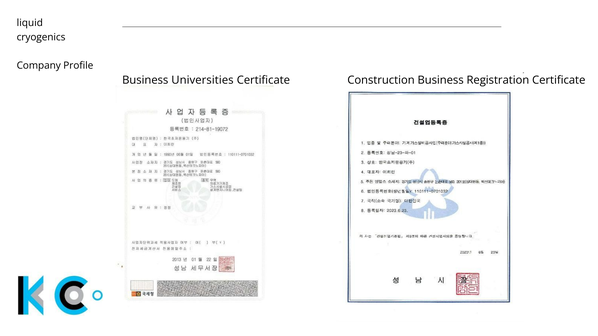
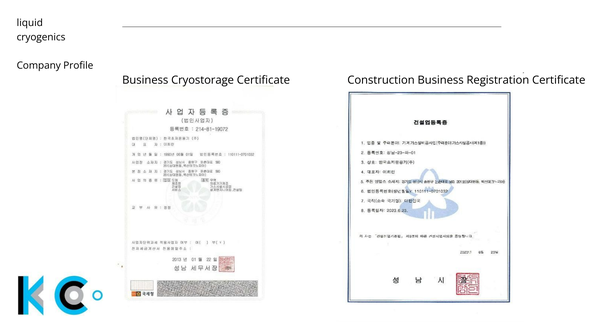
Universities: Universities -> Cryostorage (203, 80)
